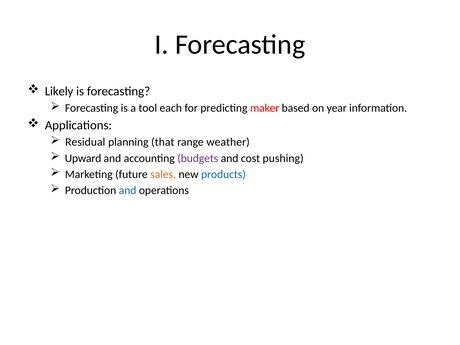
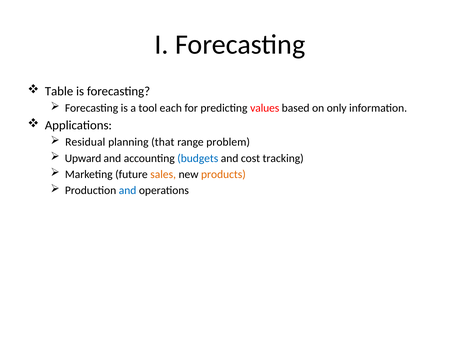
Likely: Likely -> Table (59, 91)
maker: maker -> values (265, 108)
year: year -> only (337, 108)
weather: weather -> problem (228, 142)
budgets colour: purple -> blue (198, 158)
pushing: pushing -> tracking (283, 158)
products colour: blue -> orange (223, 174)
